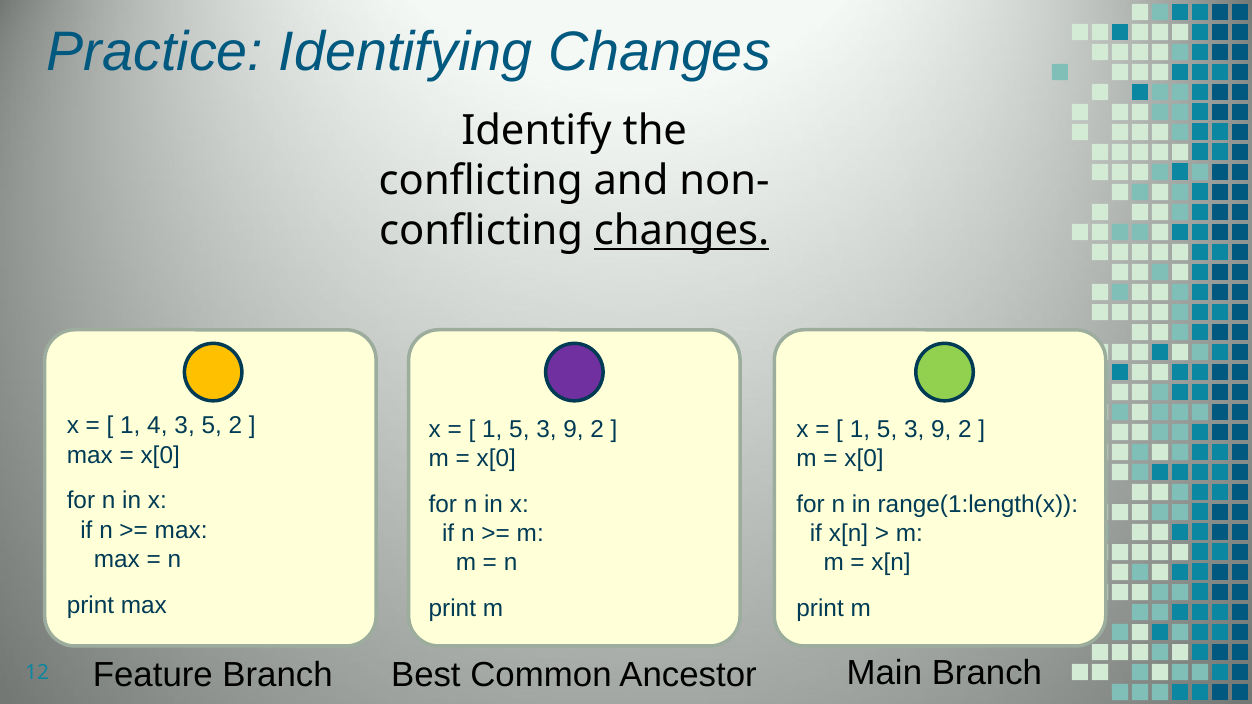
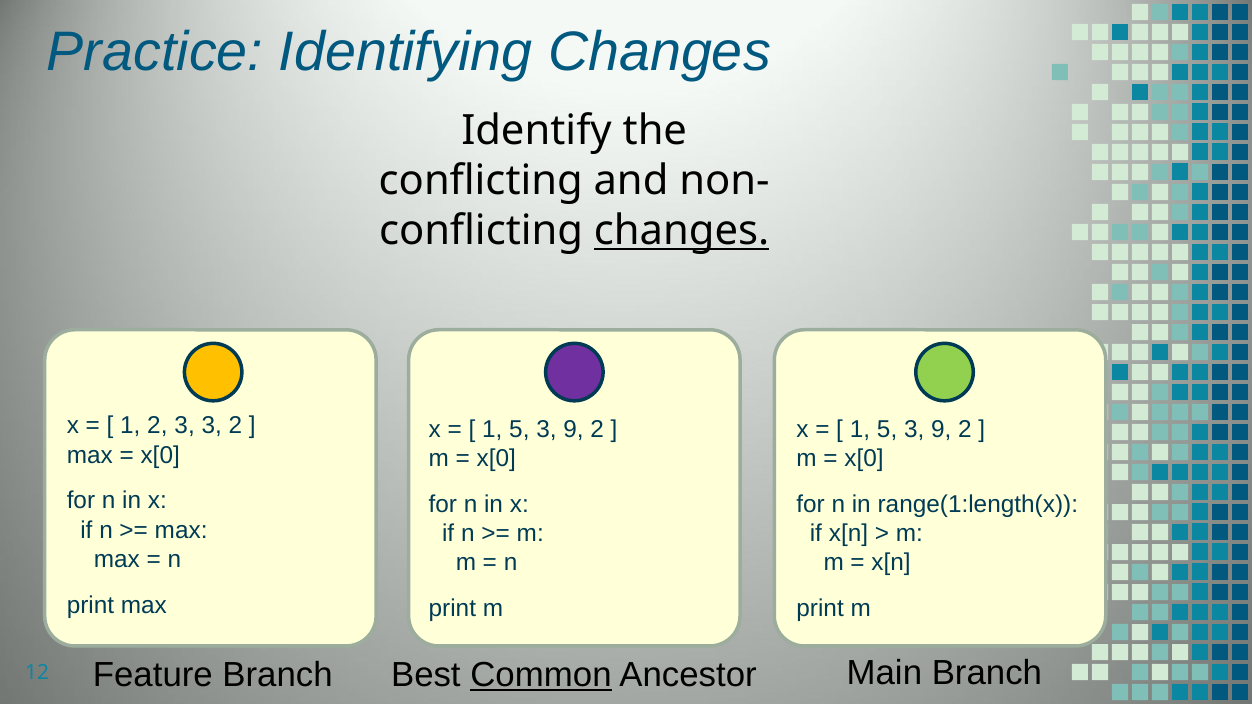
1 4: 4 -> 2 (157, 426)
3 5: 5 -> 3 (212, 426)
Common underline: none -> present (541, 675)
